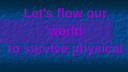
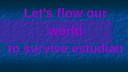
physical: physical -> estudian (97, 49)
